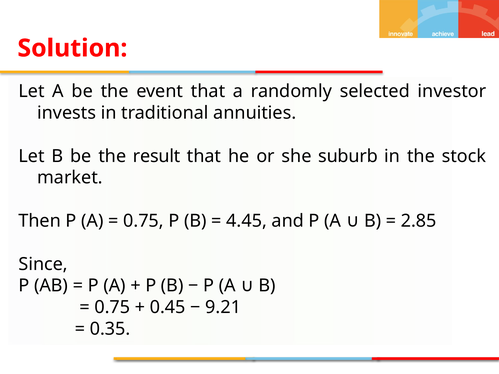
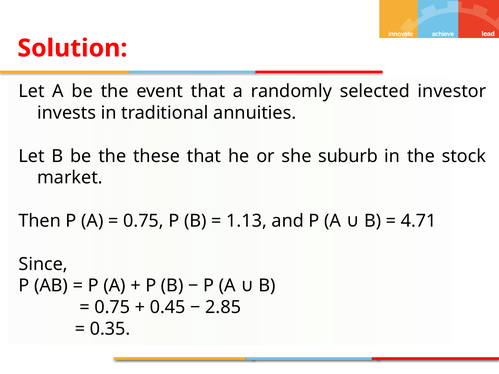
result: result -> these (156, 156)
4.45: 4.45 -> 1.13 (247, 221)
2.85: 2.85 -> 4.71 (419, 221)
9.21: 9.21 -> 2.85 (223, 307)
